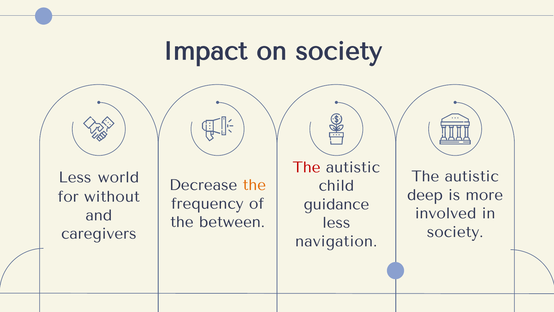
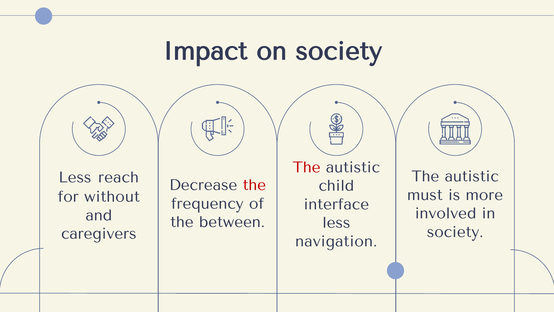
world: world -> reach (119, 177)
the colour: orange -> red (254, 185)
deep: deep -> must (425, 195)
guidance: guidance -> interface (336, 204)
